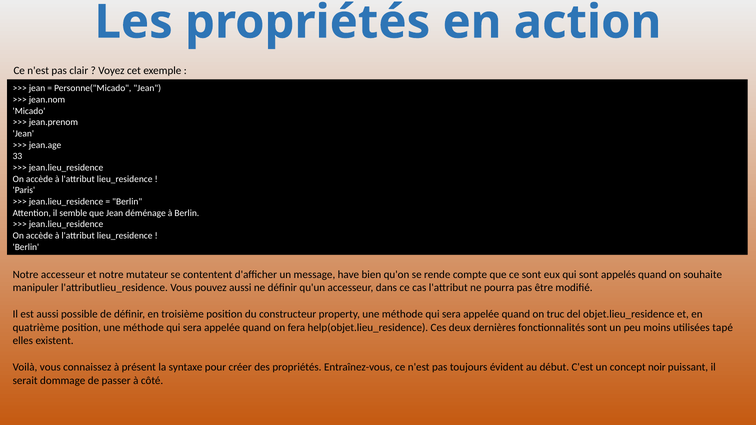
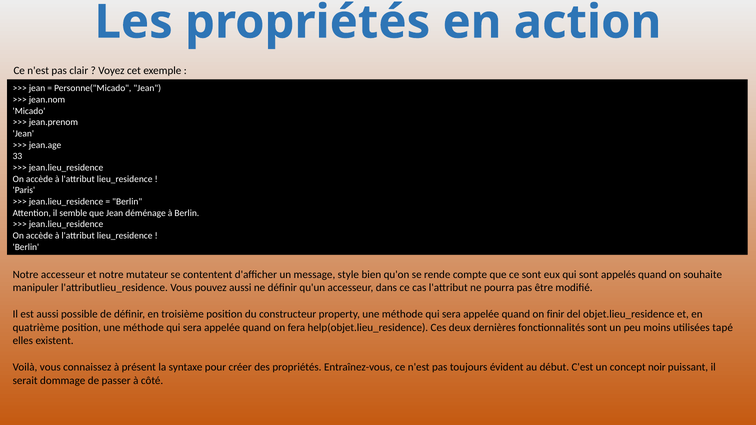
have: have -> style (348, 275)
truc: truc -> finir (556, 314)
